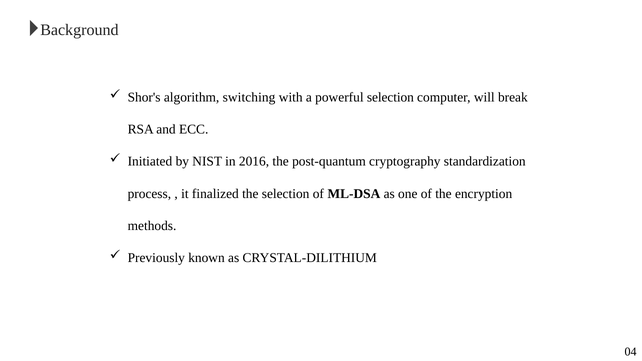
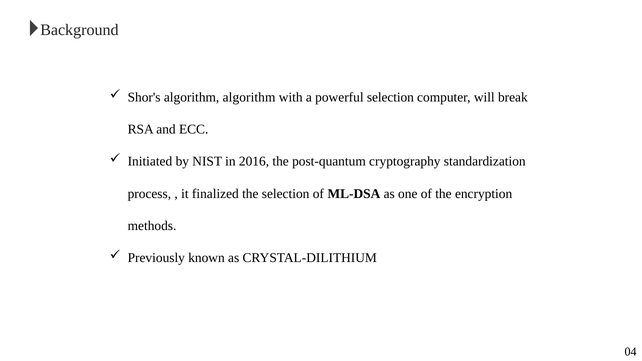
algorithm switching: switching -> algorithm (249, 97)
